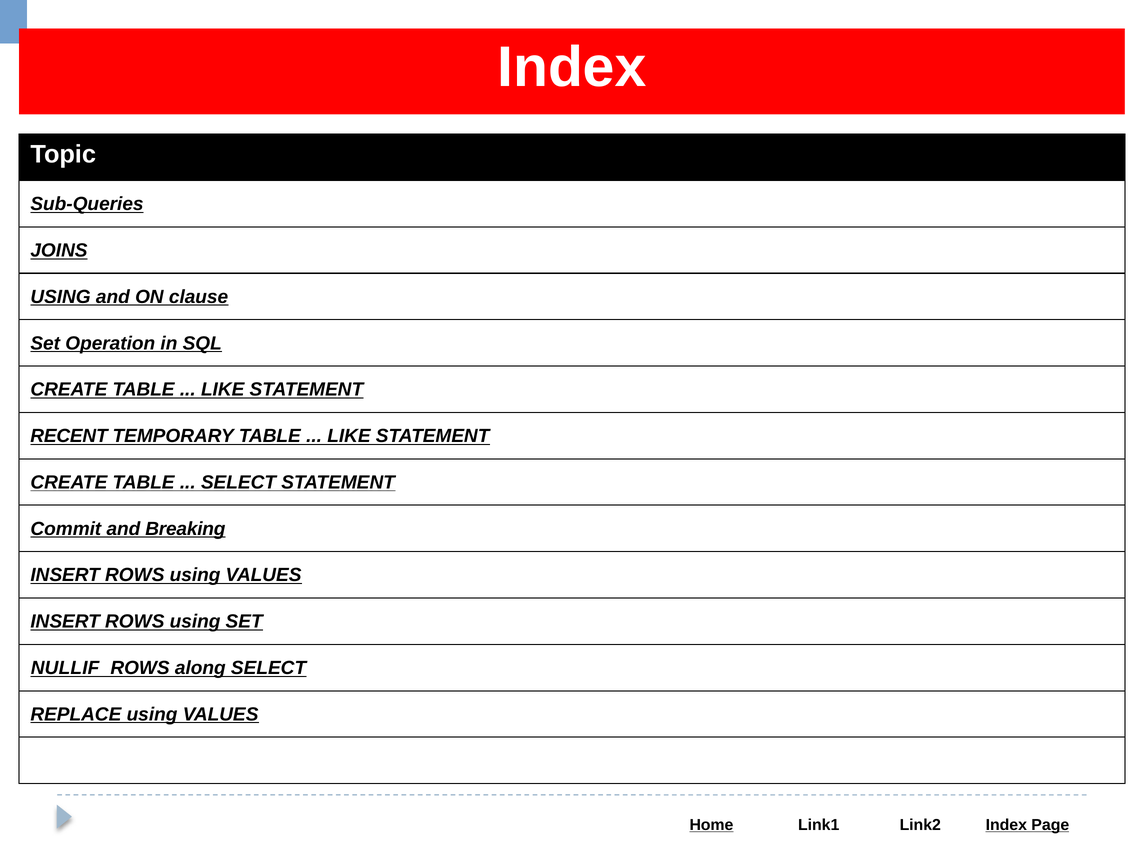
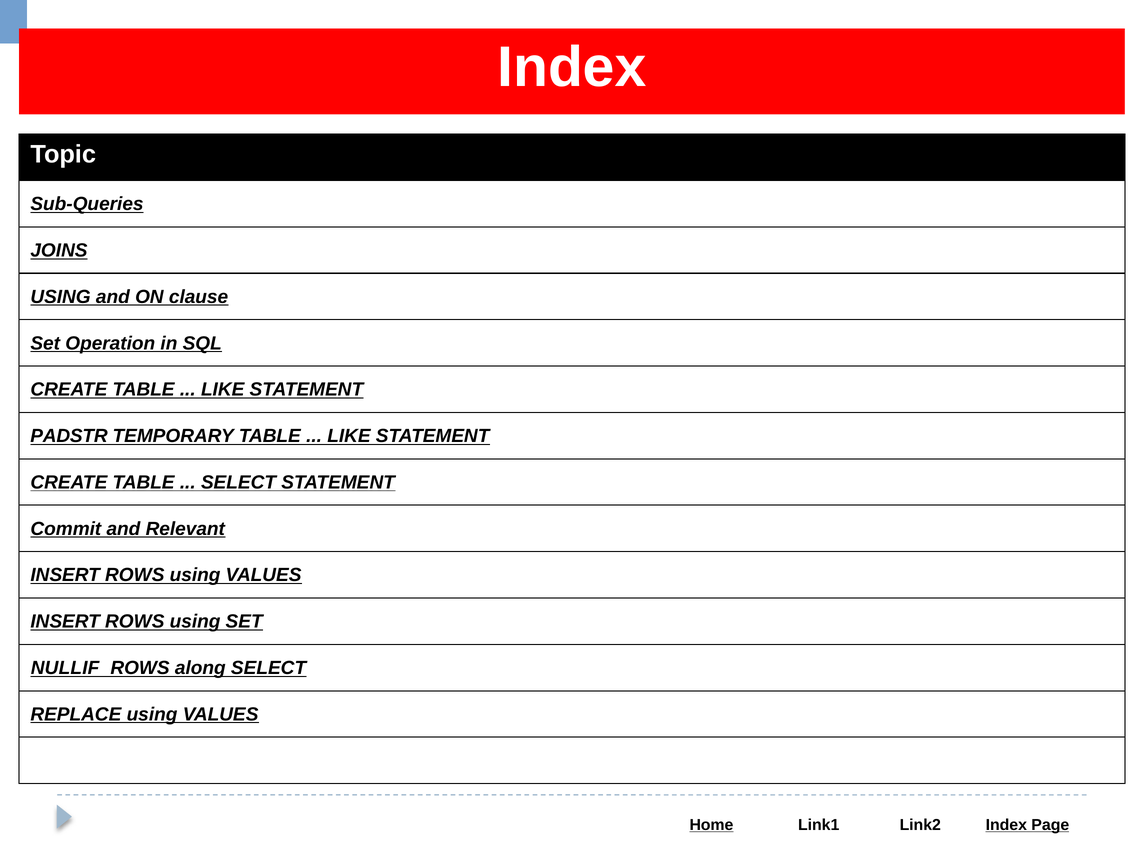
RECENT: RECENT -> PADSTR (69, 436)
Breaking: Breaking -> Relevant (185, 529)
